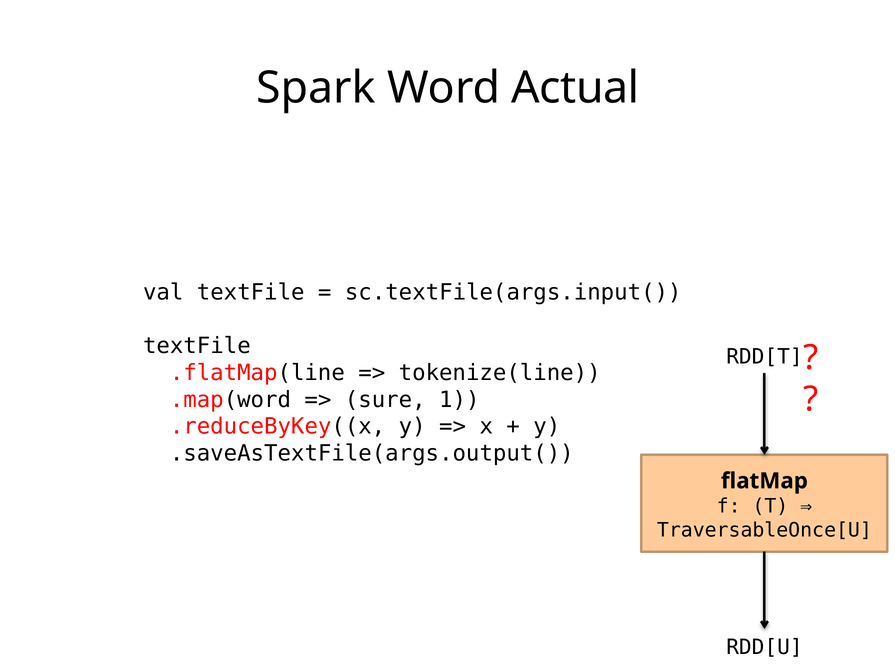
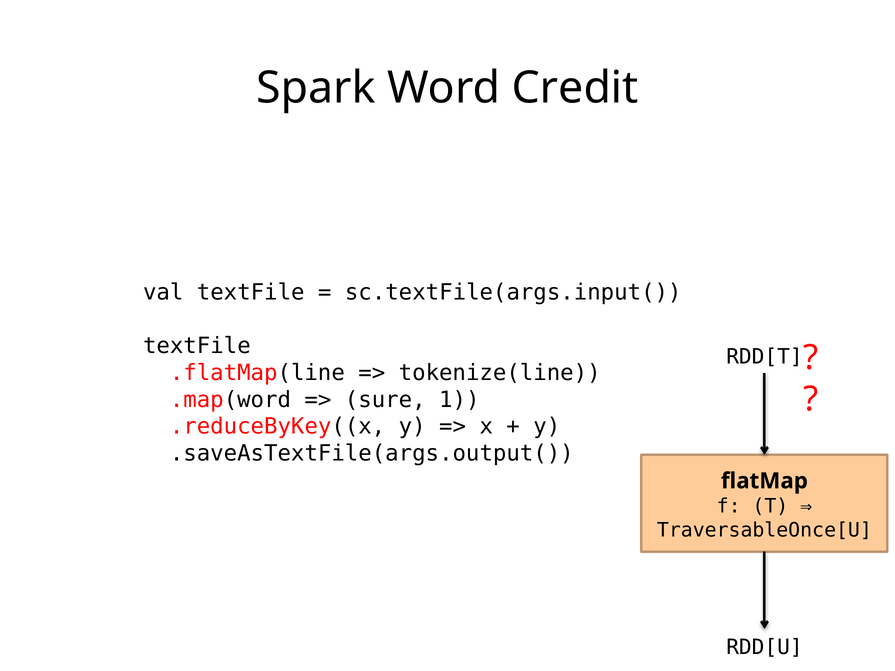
Actual: Actual -> Credit (575, 88)
